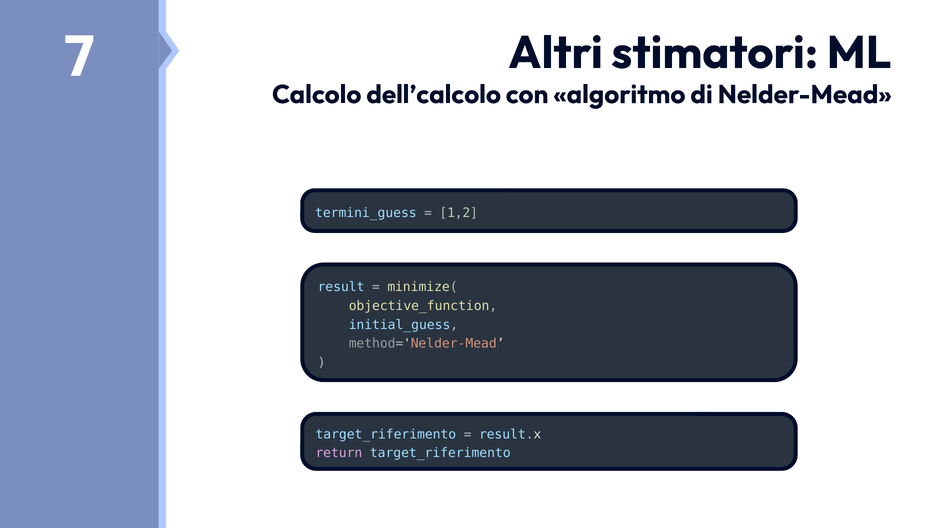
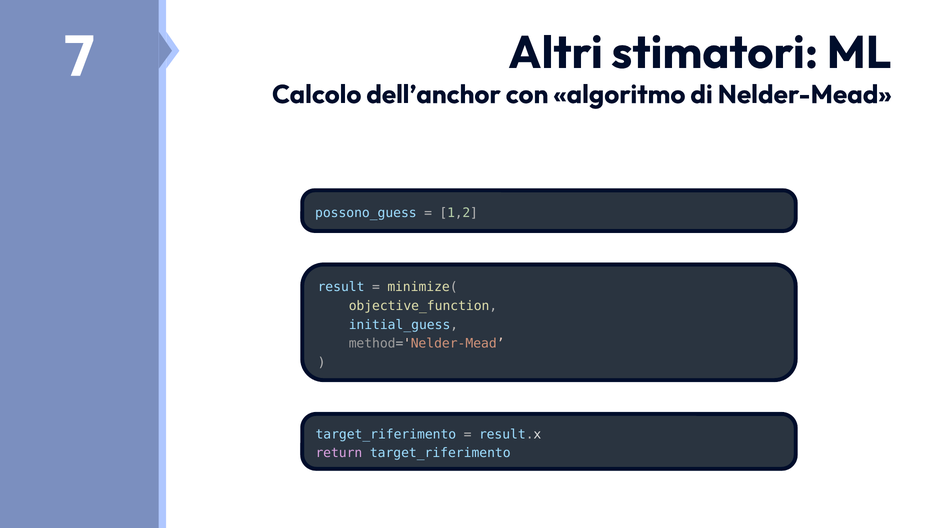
dell’calcolo: dell’calcolo -> dell’anchor (434, 95)
termini_guess: termini_guess -> possono_guess (366, 213)
